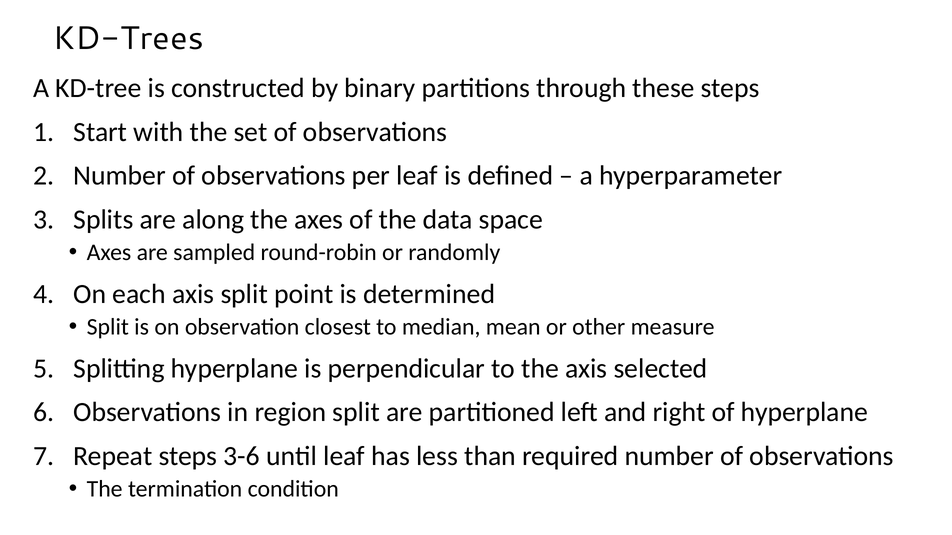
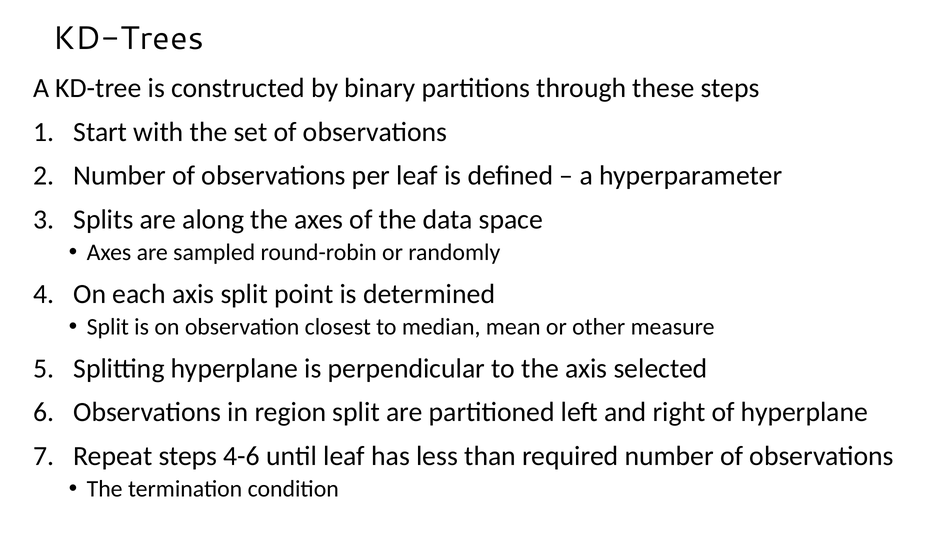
3-6: 3-6 -> 4-6 (242, 456)
